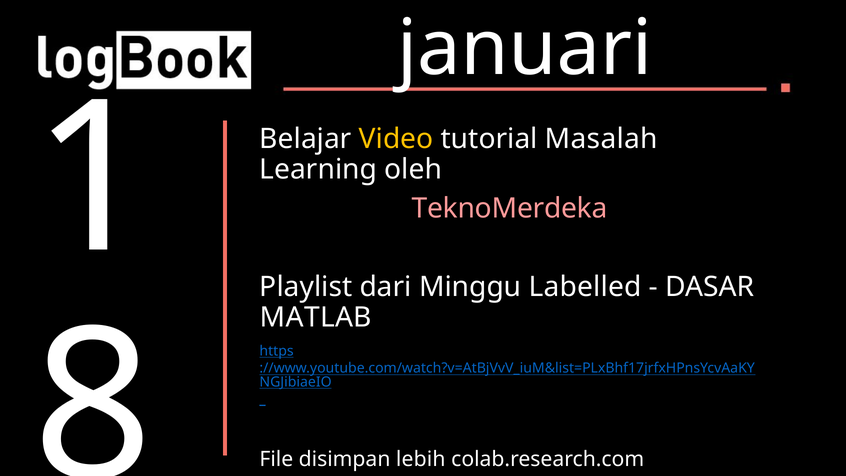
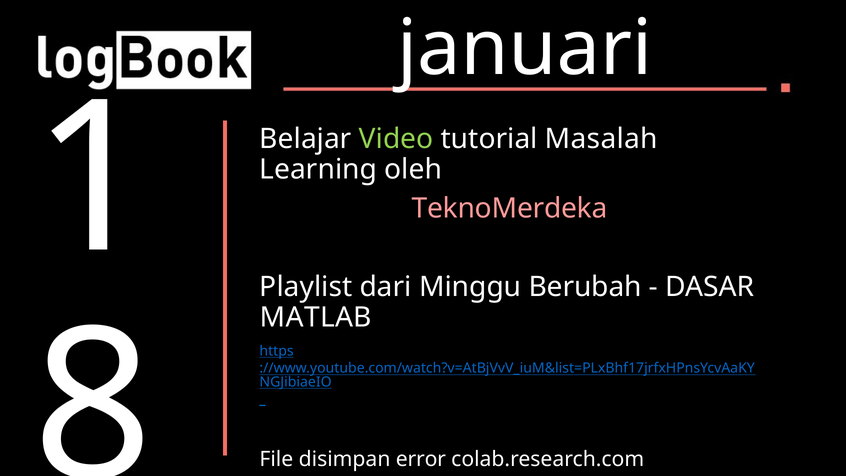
Video colour: yellow -> light green (396, 139)
Labelled: Labelled -> Berubah (585, 287)
lebih: lebih -> error (421, 459)
